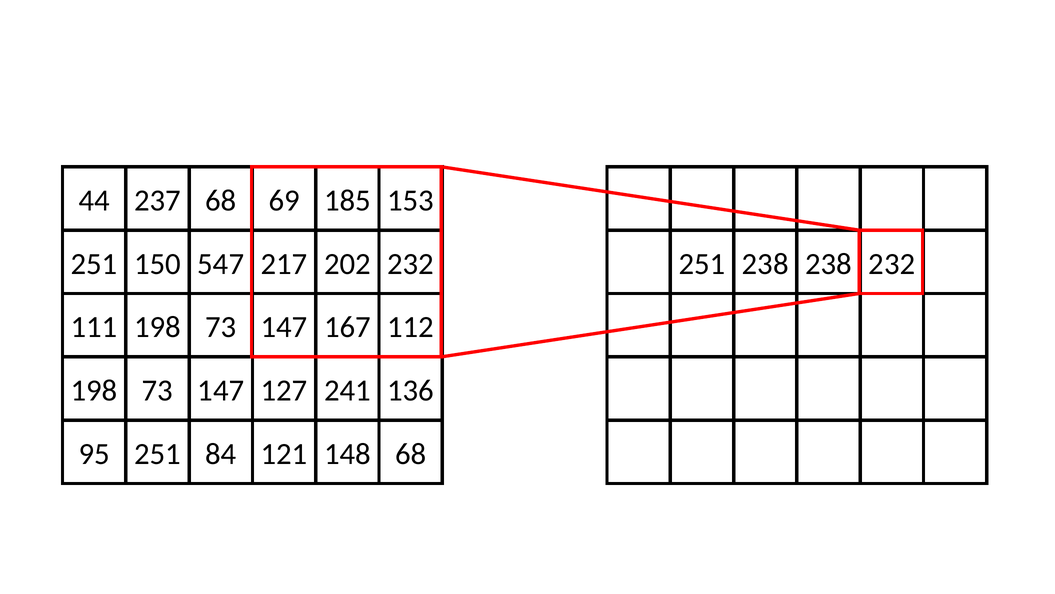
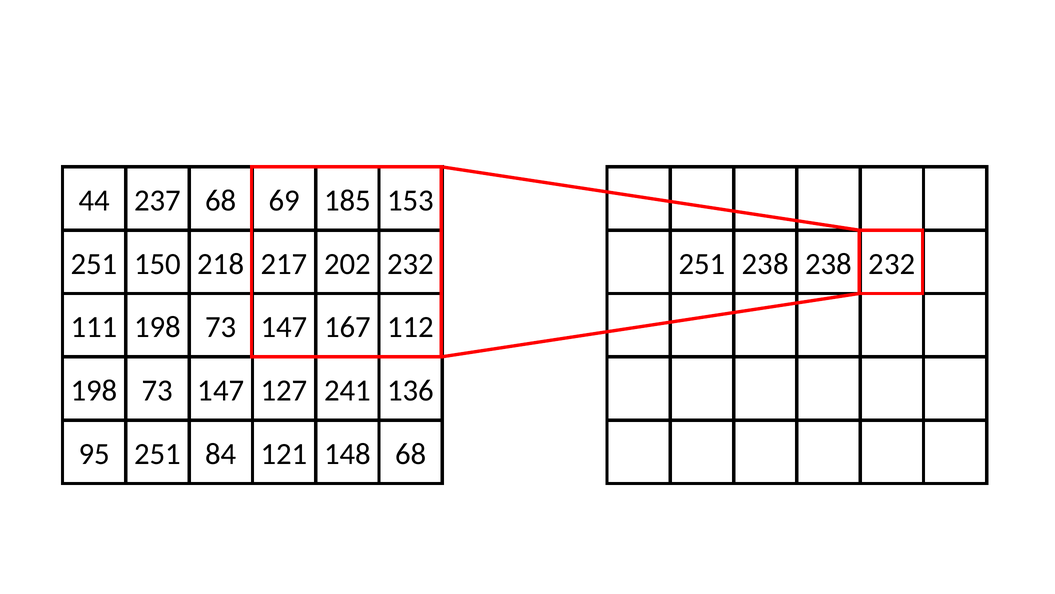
547: 547 -> 218 (221, 264)
